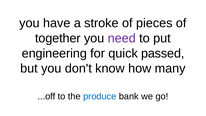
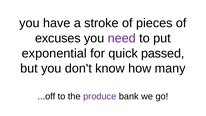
together: together -> excuses (58, 38)
engineering: engineering -> exponential (54, 53)
produce colour: blue -> purple (100, 96)
